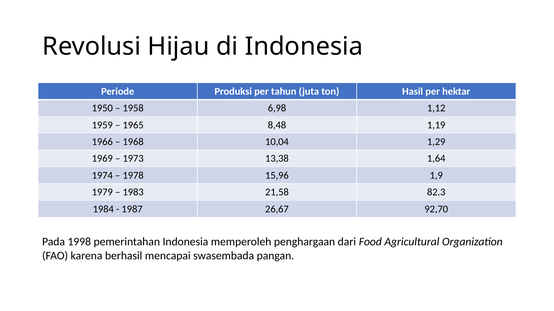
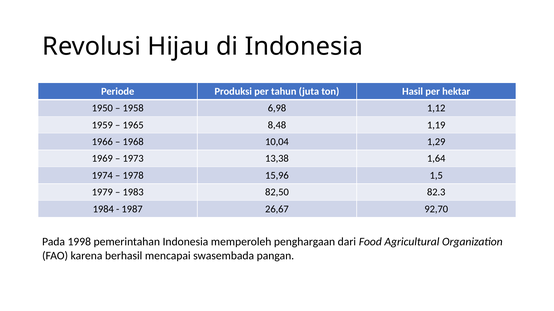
1,9: 1,9 -> 1,5 (436, 176)
21,58: 21,58 -> 82,50 (277, 193)
